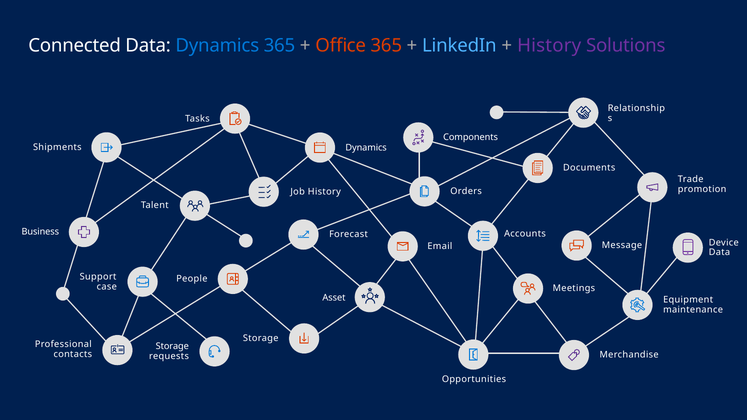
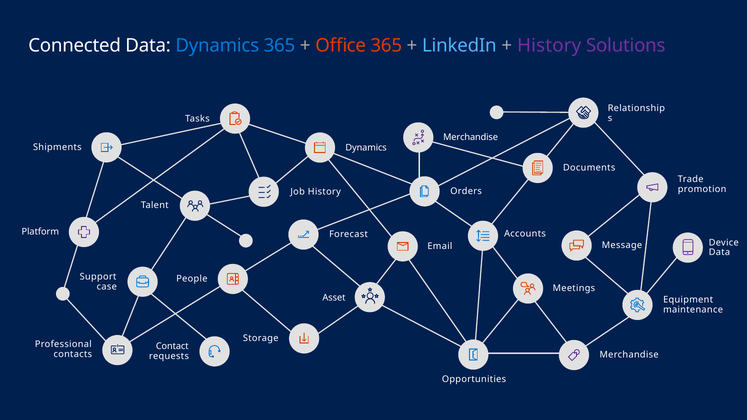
Components: Components -> Merchandise (471, 137)
Business: Business -> Platform (40, 232)
Storage: Storage -> Contact (172, 347)
